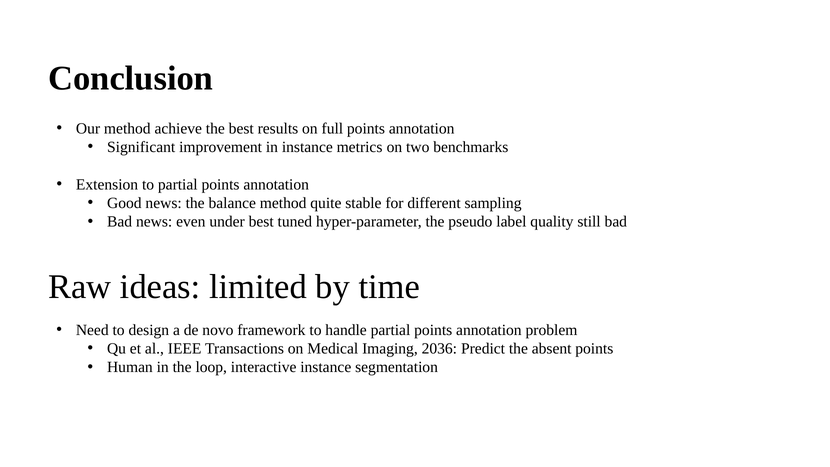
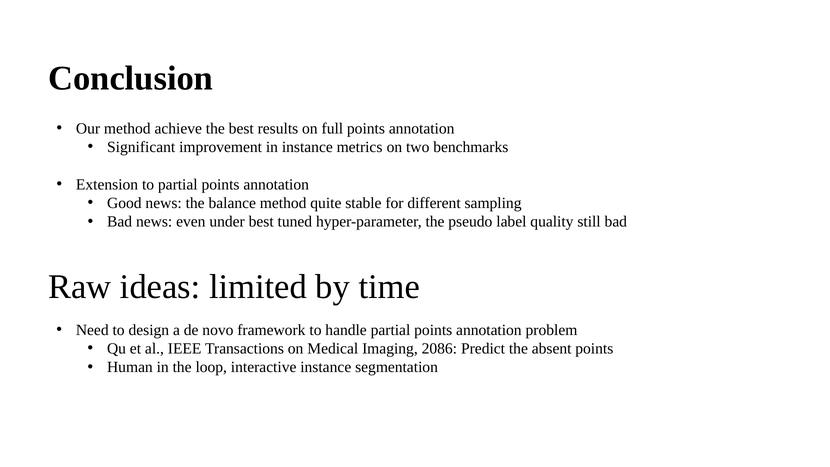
2036: 2036 -> 2086 (439, 349)
